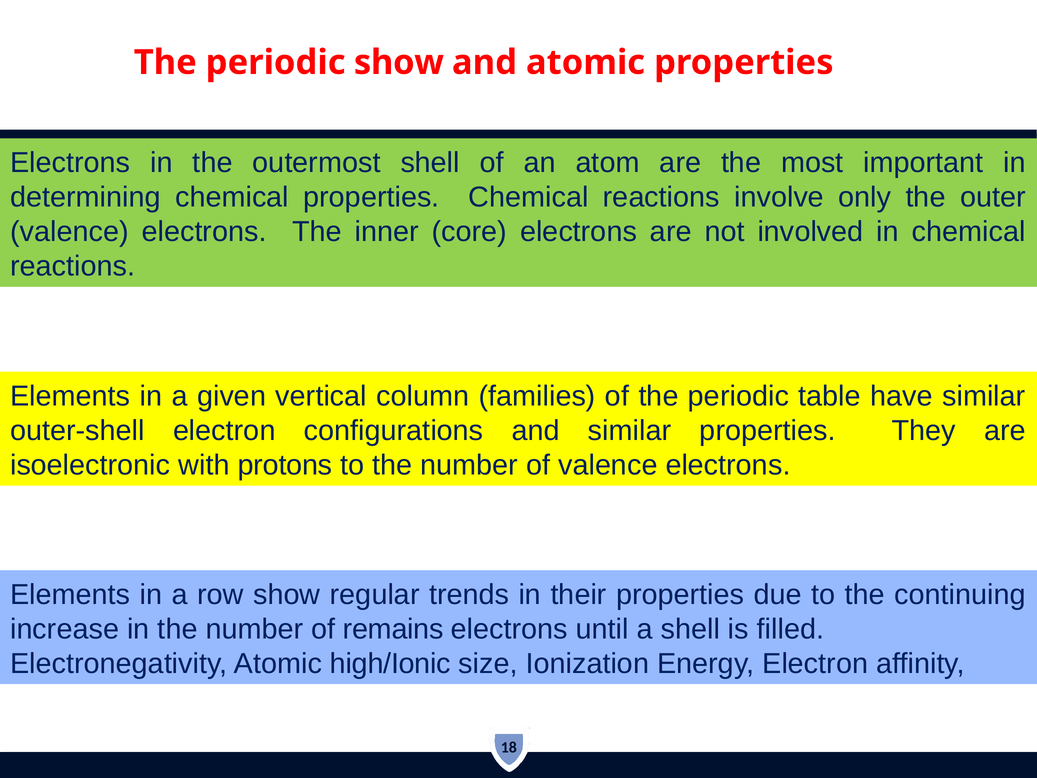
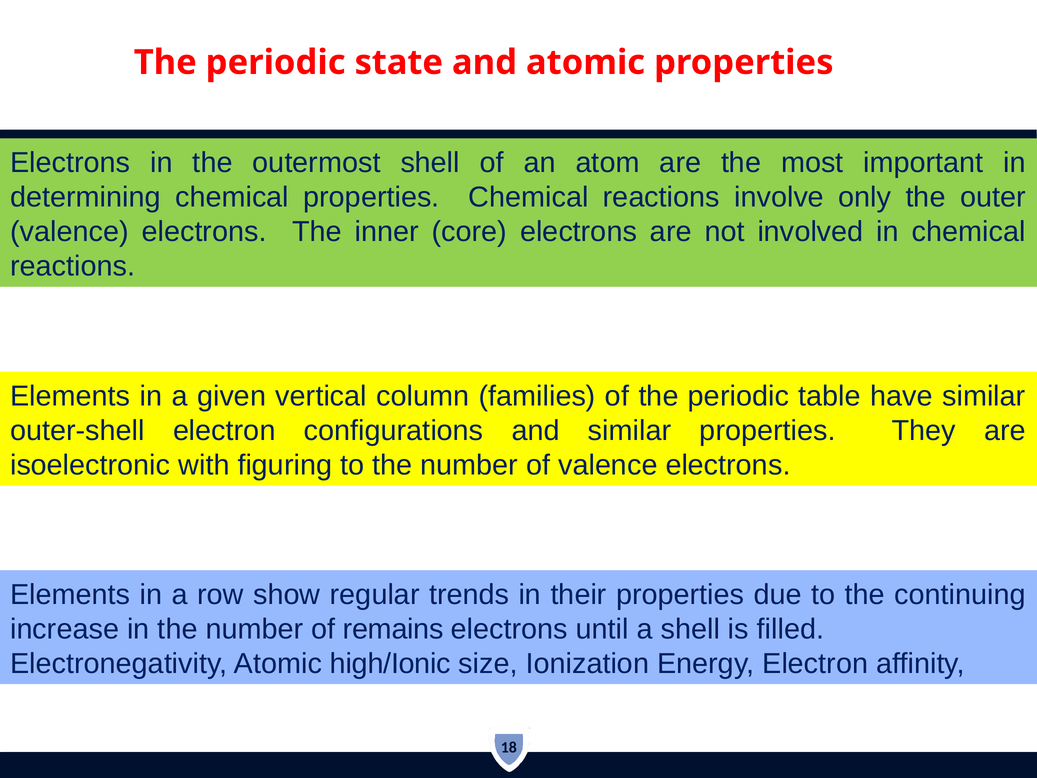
periodic show: show -> state (399, 62)
protons: protons -> figuring (285, 465)
